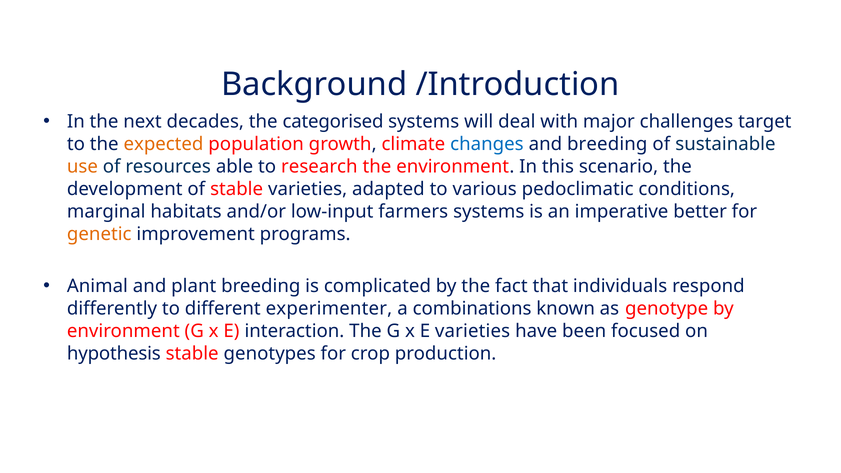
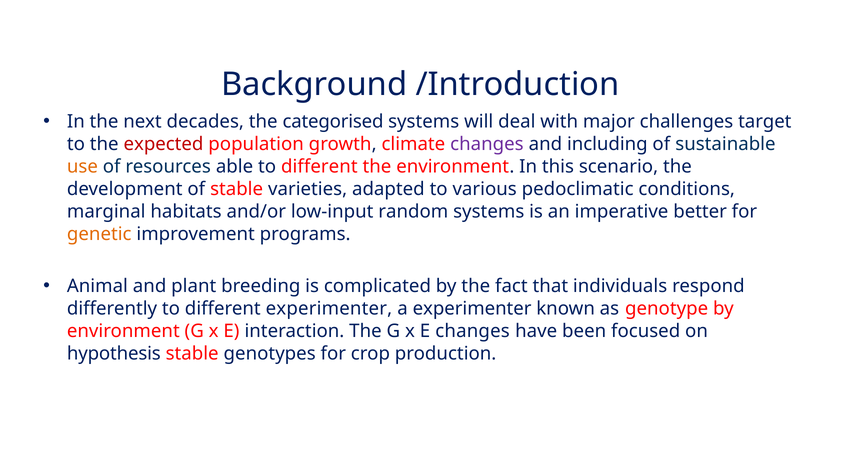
expected colour: orange -> red (163, 144)
changes colour: blue -> purple (487, 144)
and breeding: breeding -> including (607, 144)
able to research: research -> different (319, 167)
farmers: farmers -> random (413, 212)
a combinations: combinations -> experimenter (472, 309)
E varieties: varieties -> changes (473, 331)
